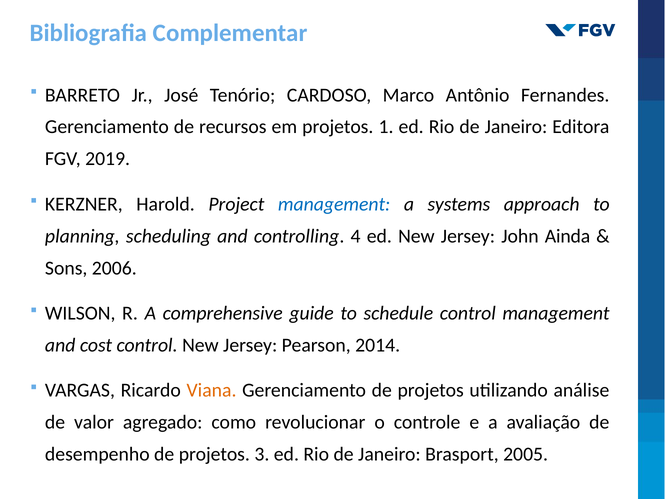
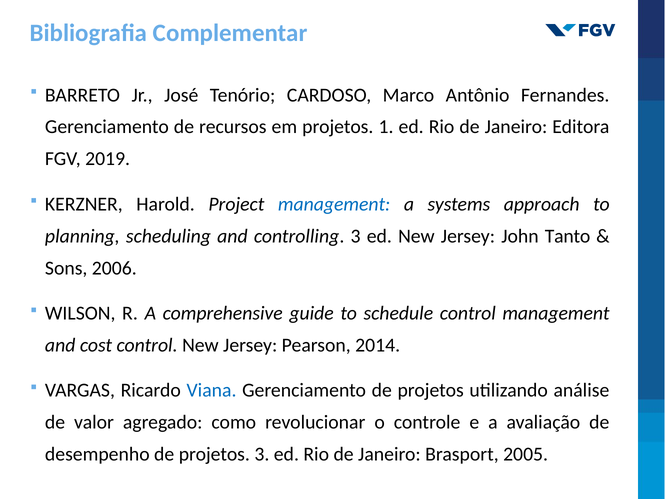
controlling 4: 4 -> 3 (356, 236)
Ainda: Ainda -> Tanto (568, 236)
Viana colour: orange -> blue (212, 390)
